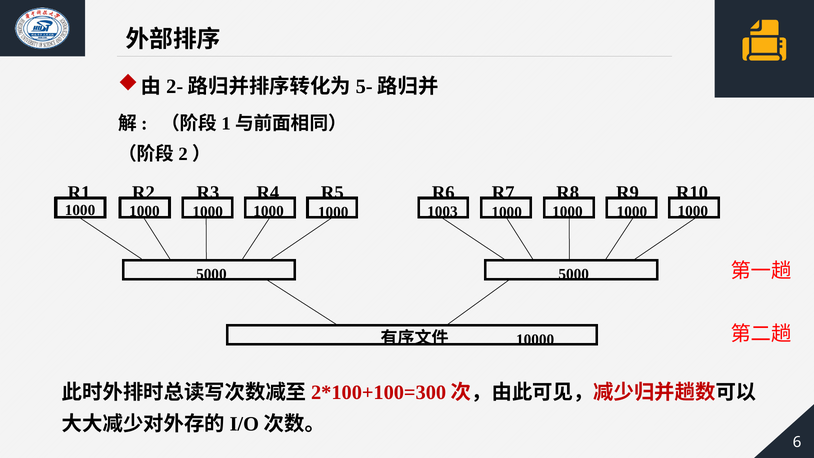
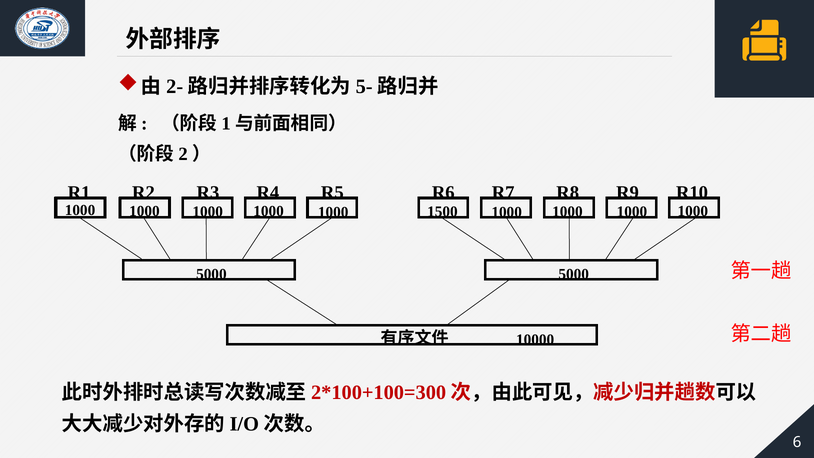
1003: 1003 -> 1500 (442, 212)
